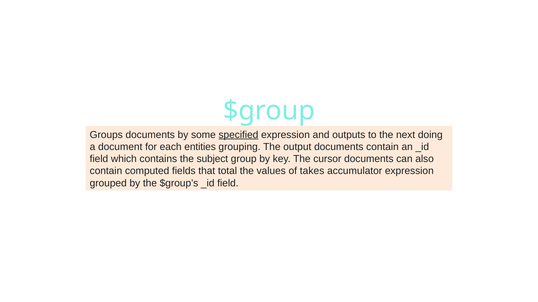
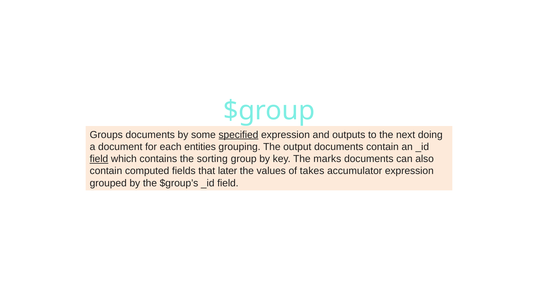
field underline: none -> present (99, 159)
subject: subject -> sorting (212, 159)
cursor: cursor -> marks (327, 159)
total: total -> later (228, 171)
